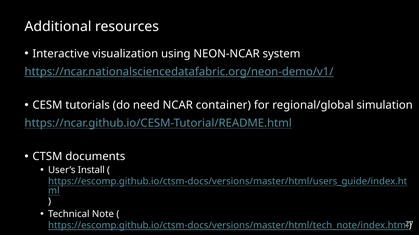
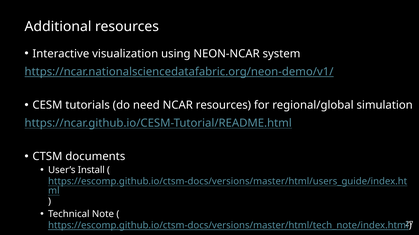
NCAR container: container -> resources (223, 105)
